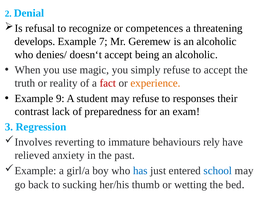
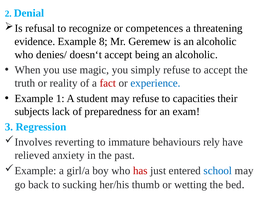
develops: develops -> evidence (35, 41)
7: 7 -> 8 (103, 41)
experience colour: orange -> blue (156, 83)
9: 9 -> 1 (60, 98)
responses: responses -> capacities (194, 98)
contrast: contrast -> subjects (32, 111)
has colour: blue -> red (140, 170)
